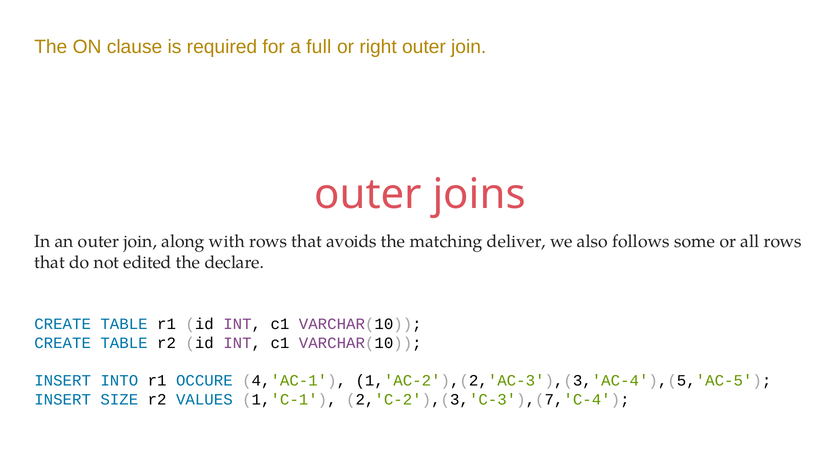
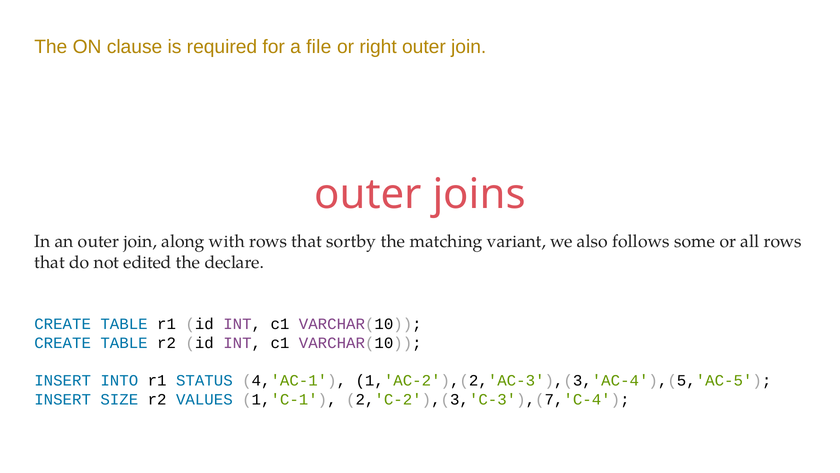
full: full -> file (319, 47)
avoids: avoids -> sortby (351, 241)
deliver: deliver -> variant (516, 241)
OCCURE: OCCURE -> STATUS (204, 380)
